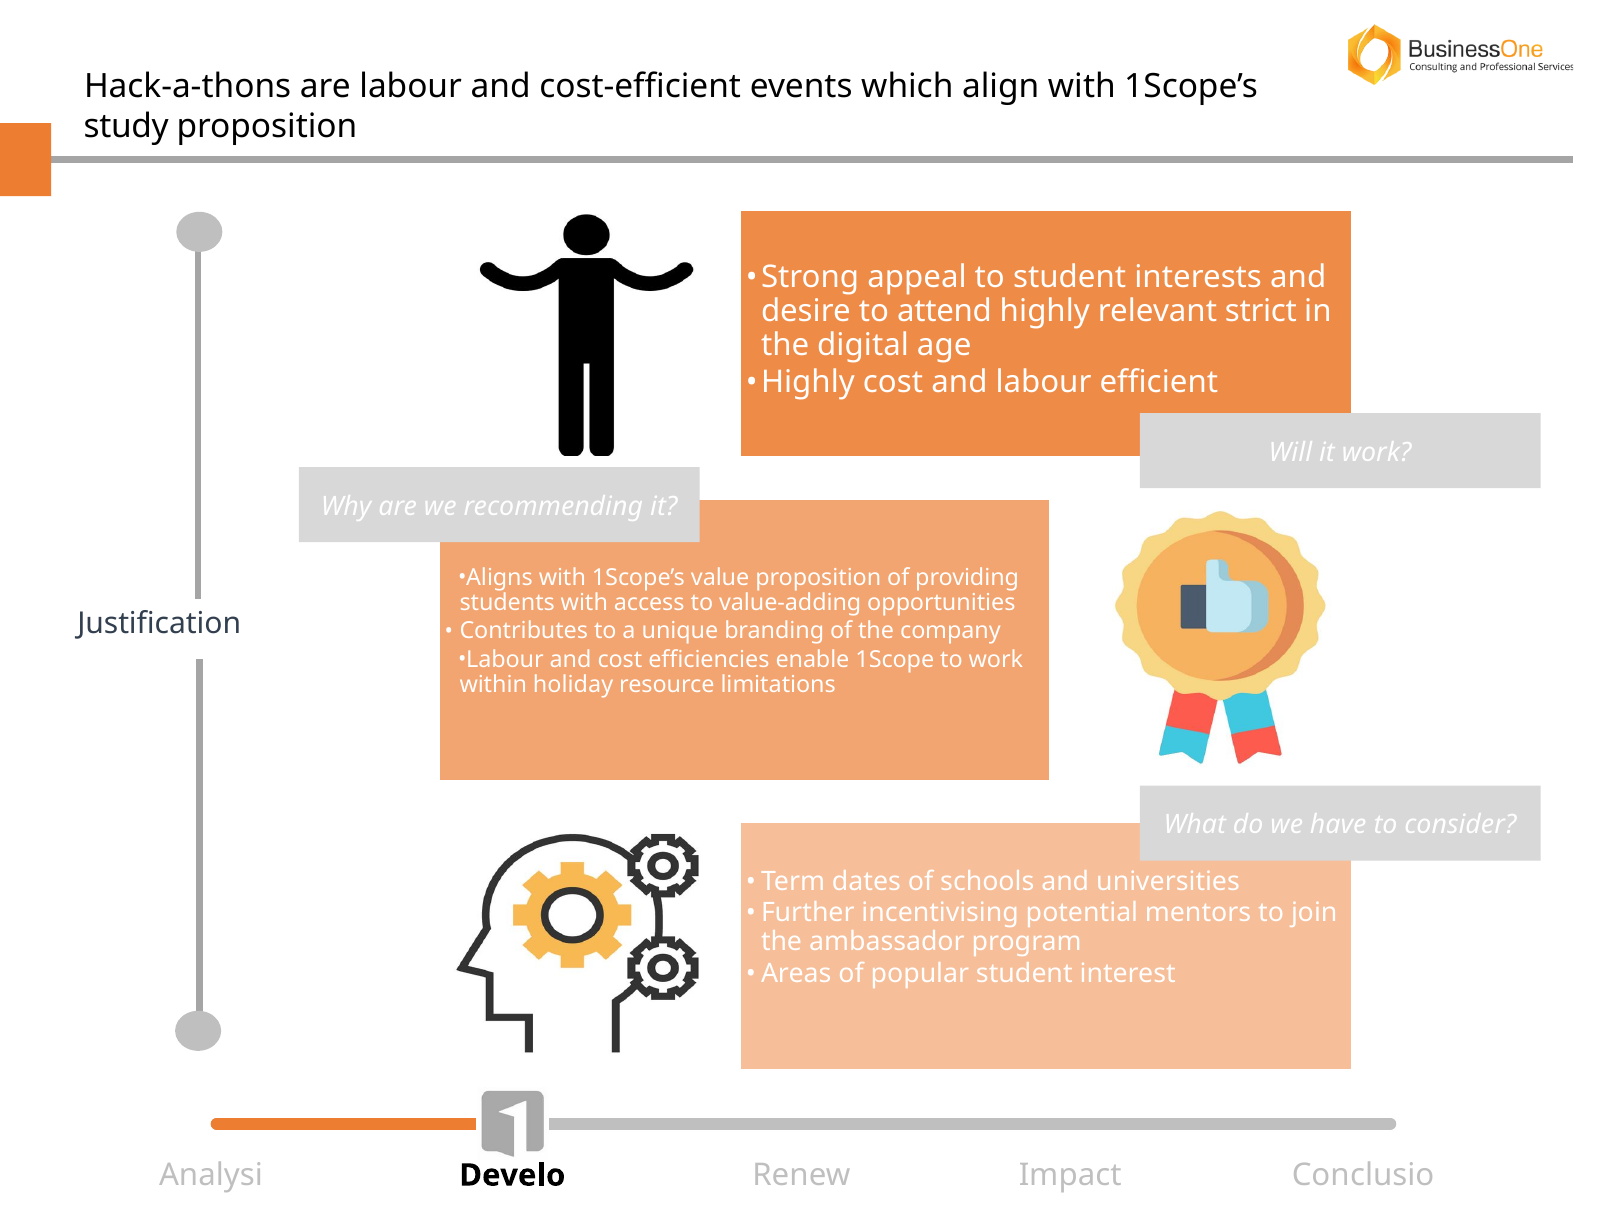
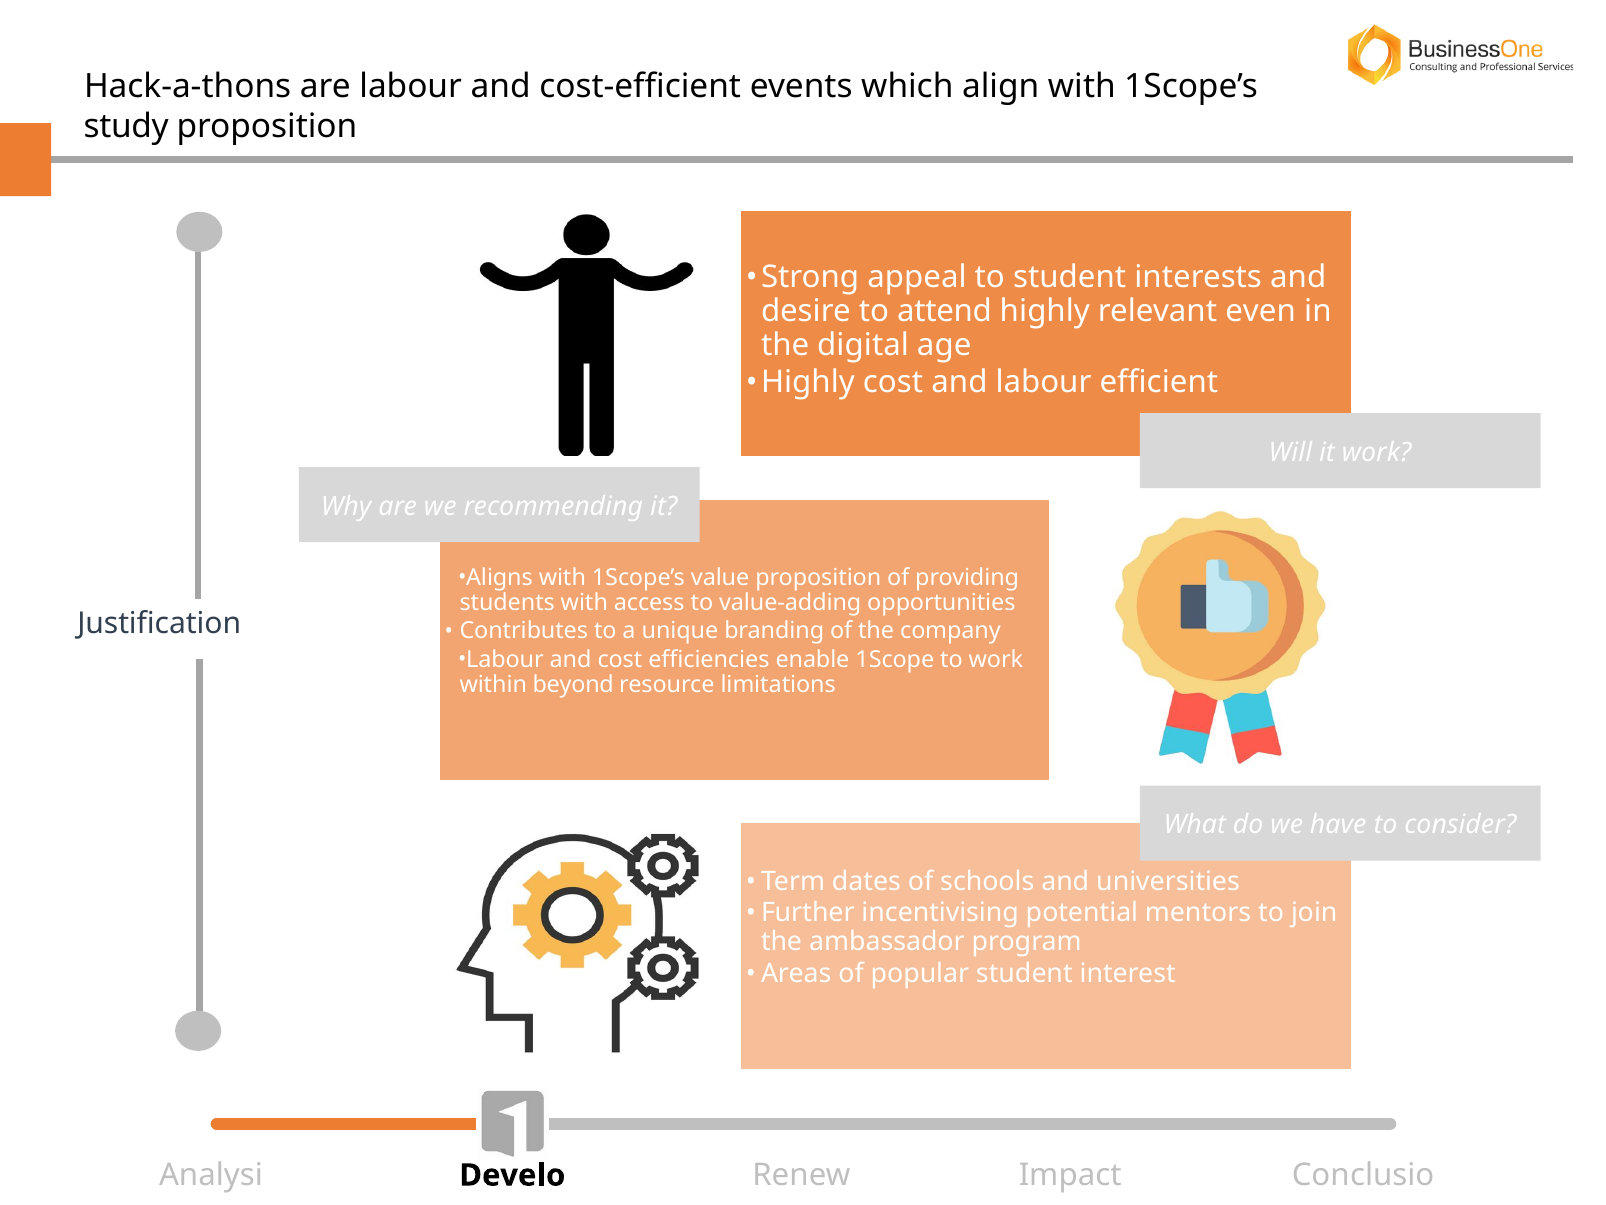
strict: strict -> even (1261, 311)
holiday: holiday -> beyond (573, 684)
